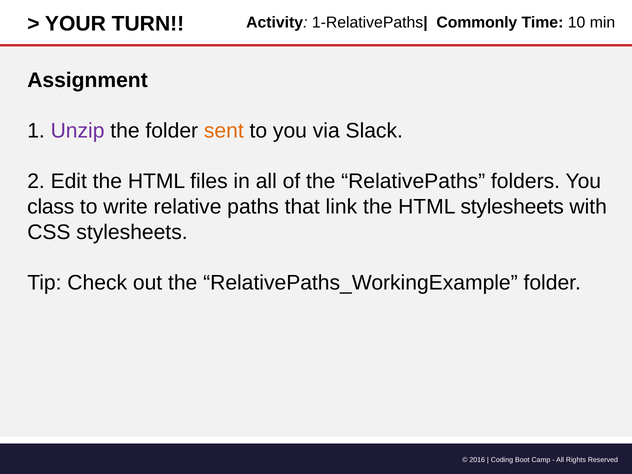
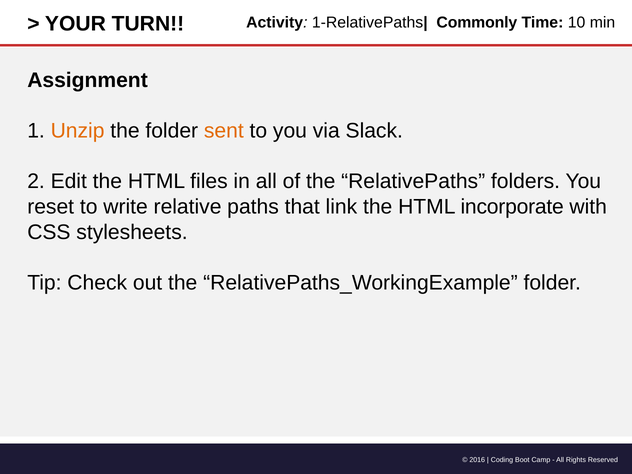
Unzip colour: purple -> orange (78, 131)
class: class -> reset (51, 207)
HTML stylesheets: stylesheets -> incorporate (512, 207)
